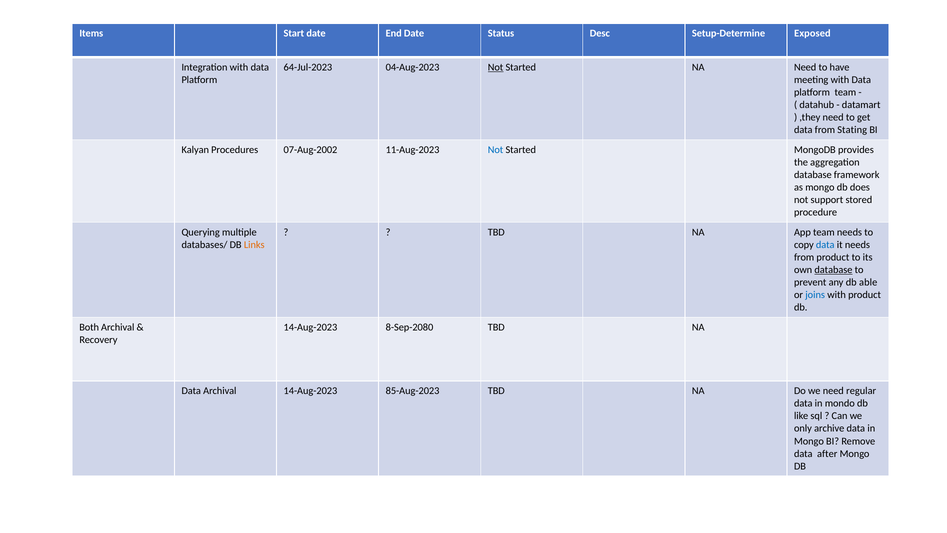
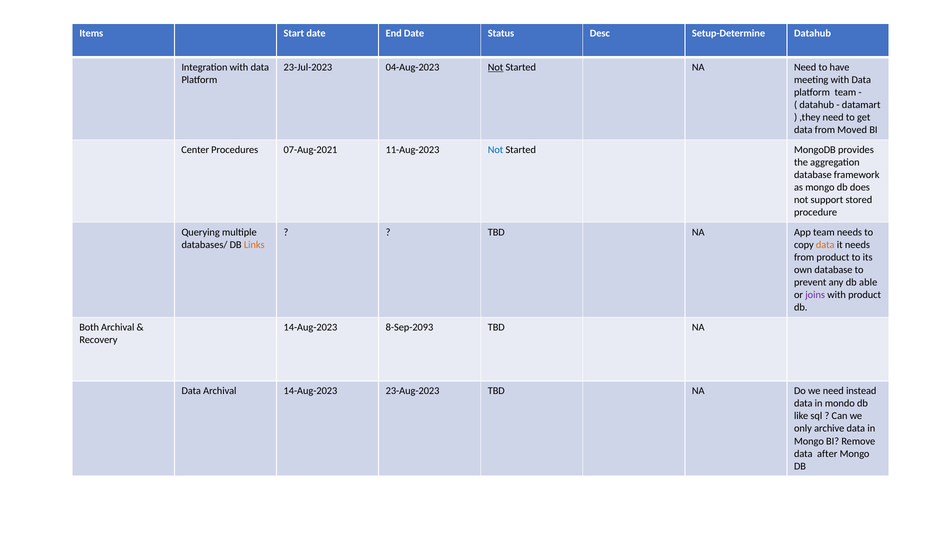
Setup-Determine Exposed: Exposed -> Datahub (812, 33)
64-Jul-2023: 64-Jul-2023 -> 23-Jul-2023 (308, 67)
Stating: Stating -> Moved (852, 130)
Kalyan: Kalyan -> Center (195, 150)
07-Aug-2002: 07-Aug-2002 -> 07-Aug-2021 (310, 150)
data colour: blue -> orange (825, 245)
database underline: present -> none (833, 270)
joins colour: blue -> purple (815, 295)
8-Sep-2080: 8-Sep-2080 -> 8-Sep-2093 (409, 327)
85-Aug-2023: 85-Aug-2023 -> 23-Aug-2023 (413, 391)
regular: regular -> instead (861, 391)
